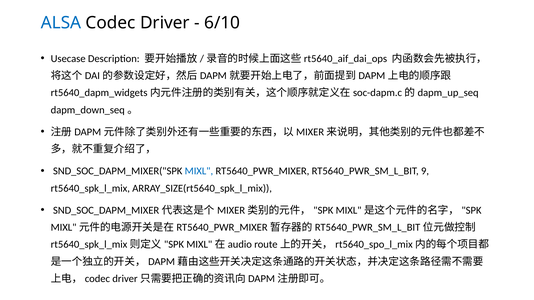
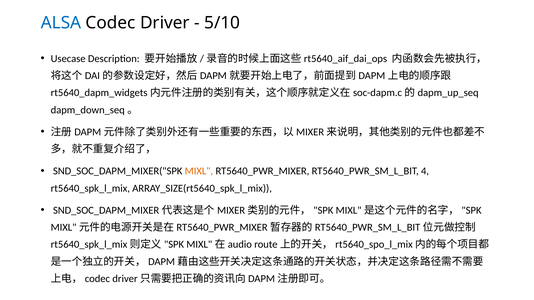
6/10: 6/10 -> 5/10 (222, 23)
MIXL colour: blue -> orange (199, 171)
9: 9 -> 4 (425, 171)
